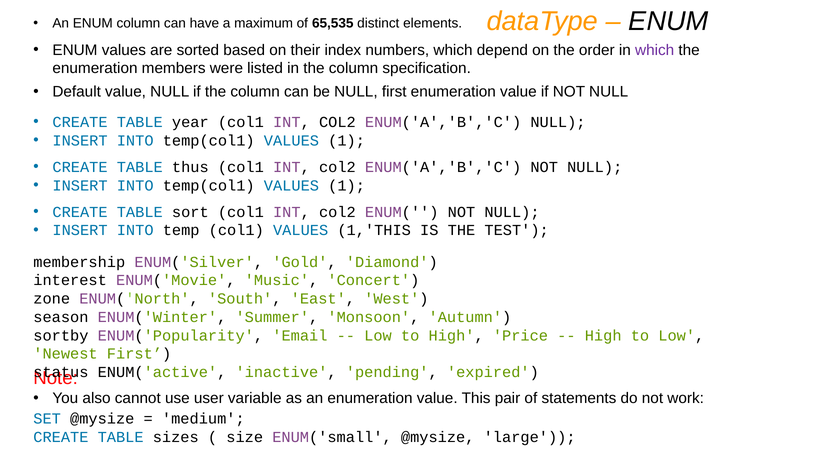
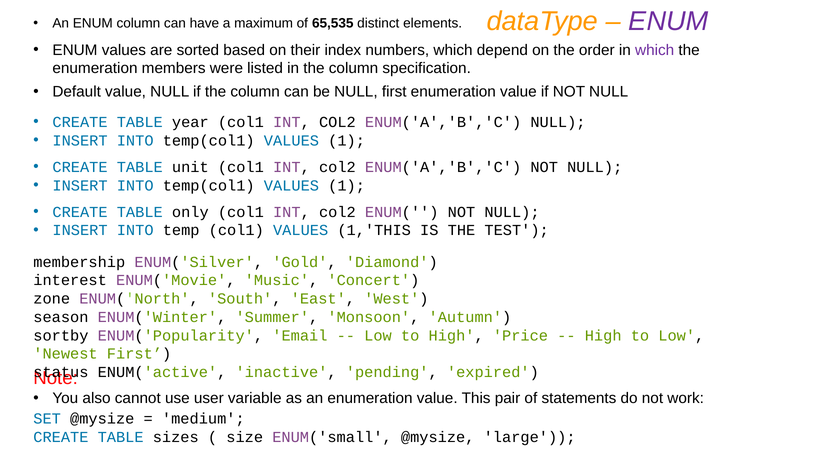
ENUM colour: black -> purple (669, 21)
thus: thus -> unit (190, 167)
sort: sort -> only (190, 212)
